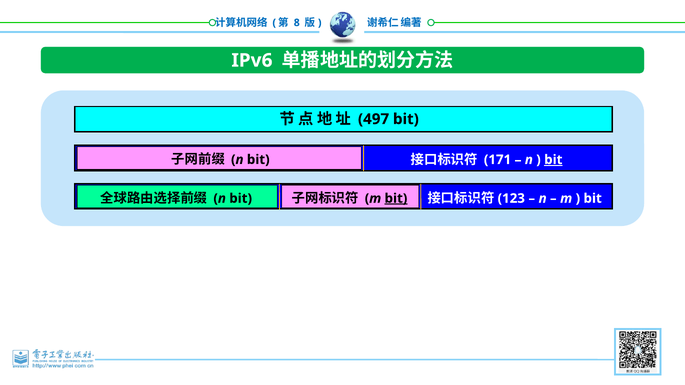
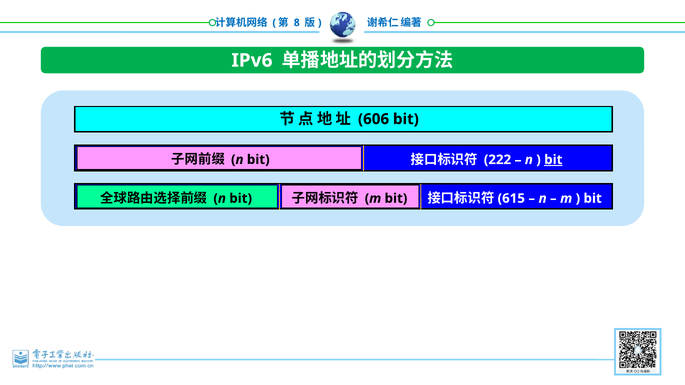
497: 497 -> 606 (374, 119)
171: 171 -> 222 (498, 160)
bit underline: present -> none (396, 199)
123: 123 -> 615 (511, 199)
